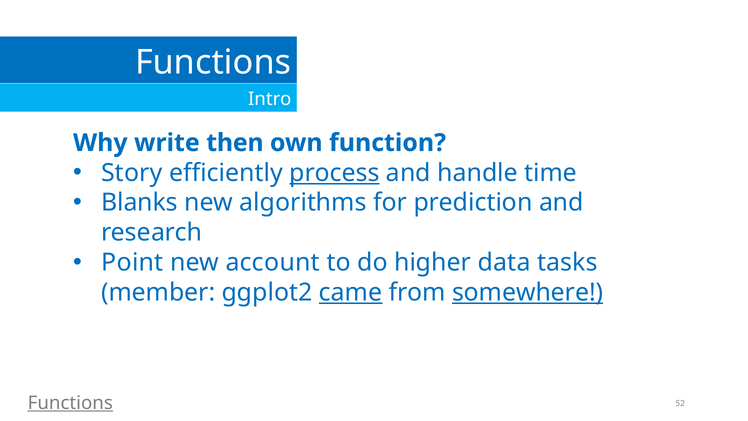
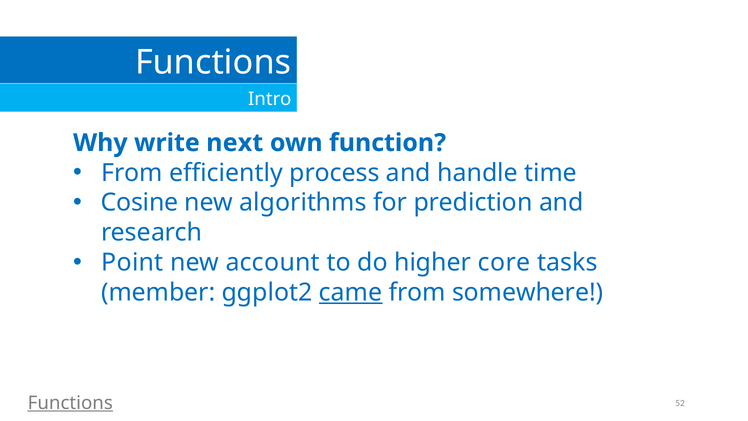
then: then -> next (235, 143)
Story: Story -> From (132, 173)
process underline: present -> none (334, 173)
Blanks: Blanks -> Cosine (140, 203)
data: data -> core (504, 262)
somewhere underline: present -> none (528, 292)
